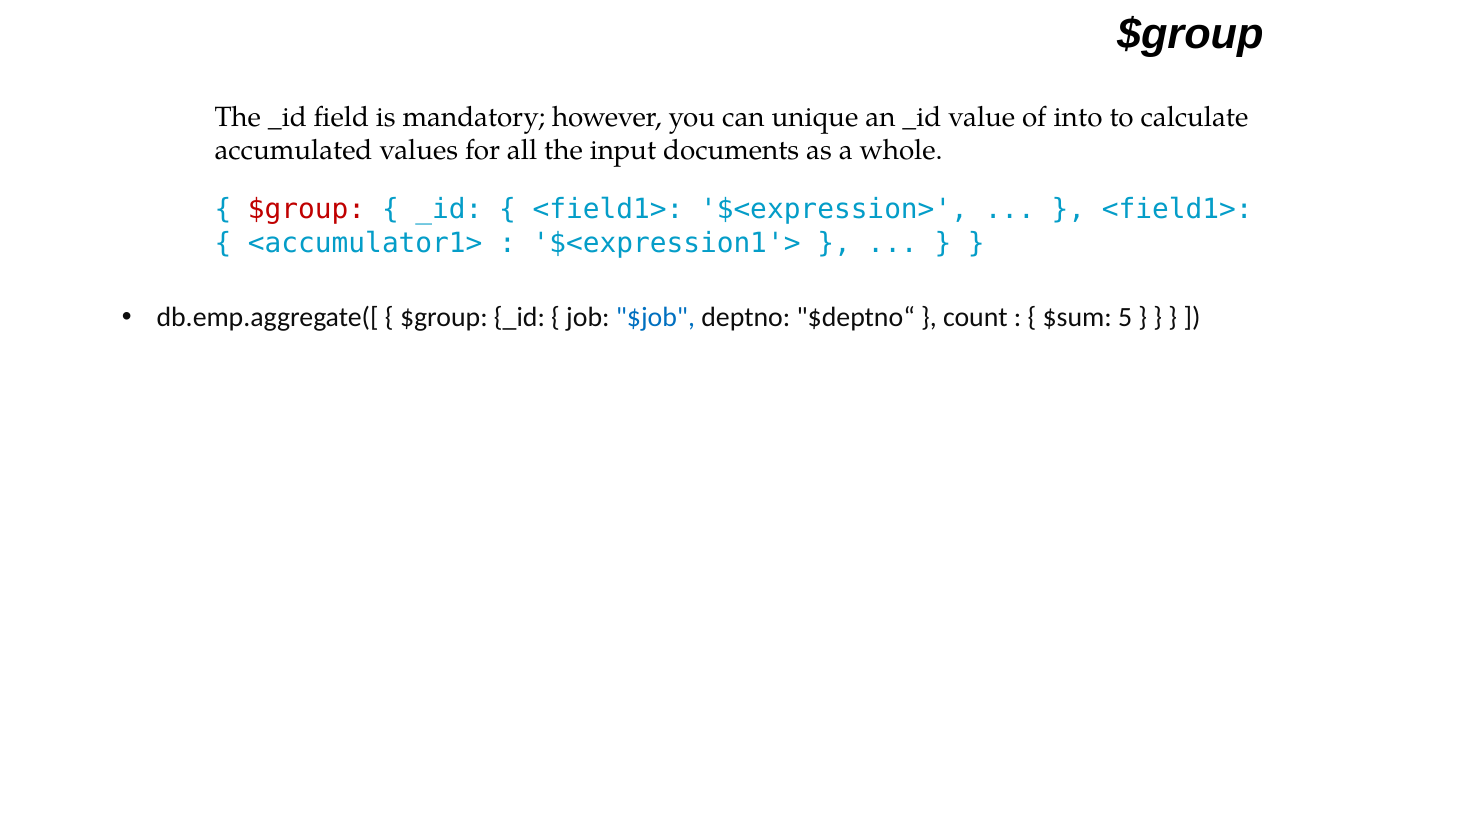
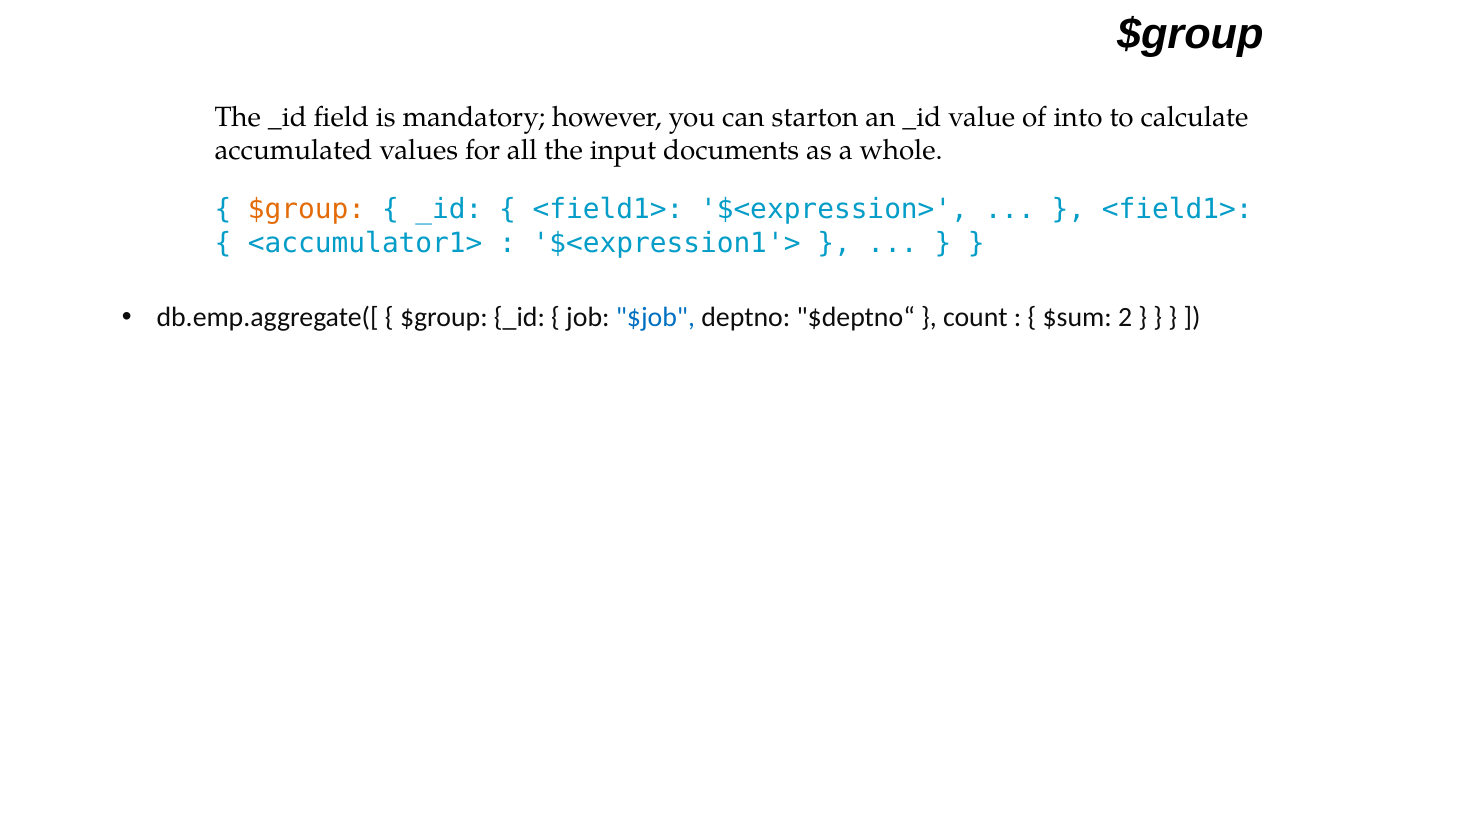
unique: unique -> starton (815, 117)
$group colour: red -> orange (307, 210)
5: 5 -> 2 (1125, 318)
